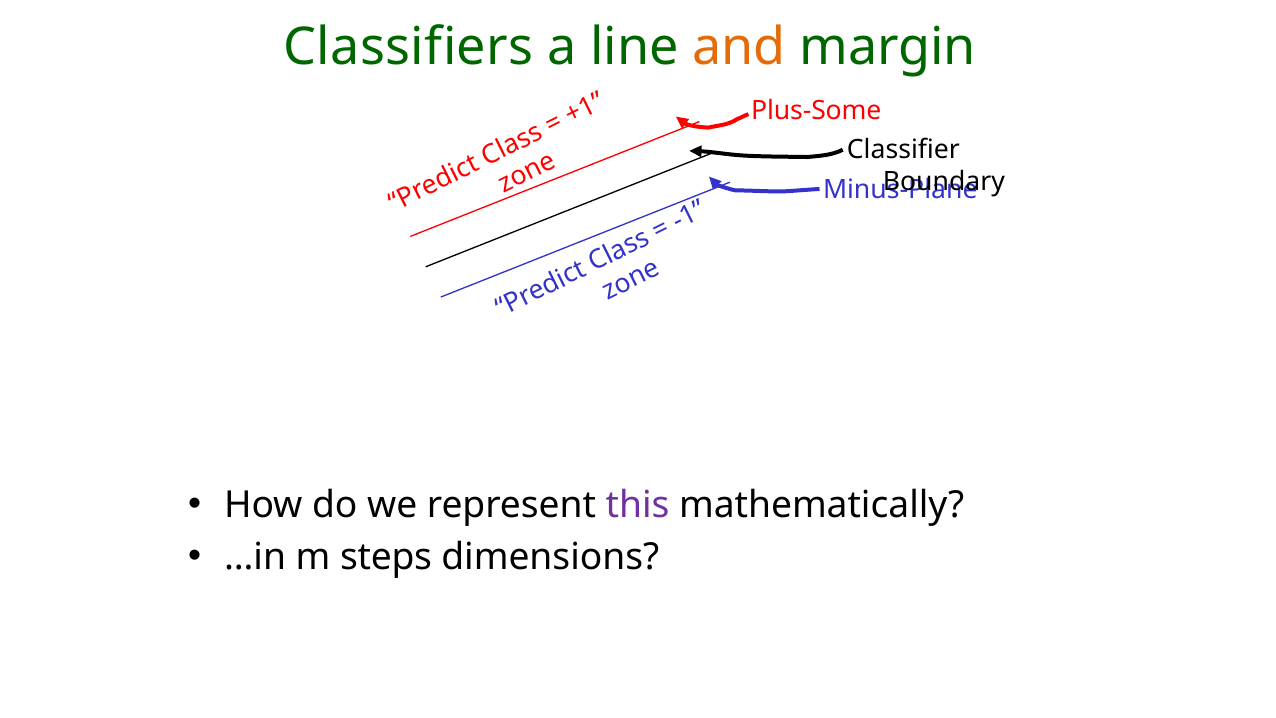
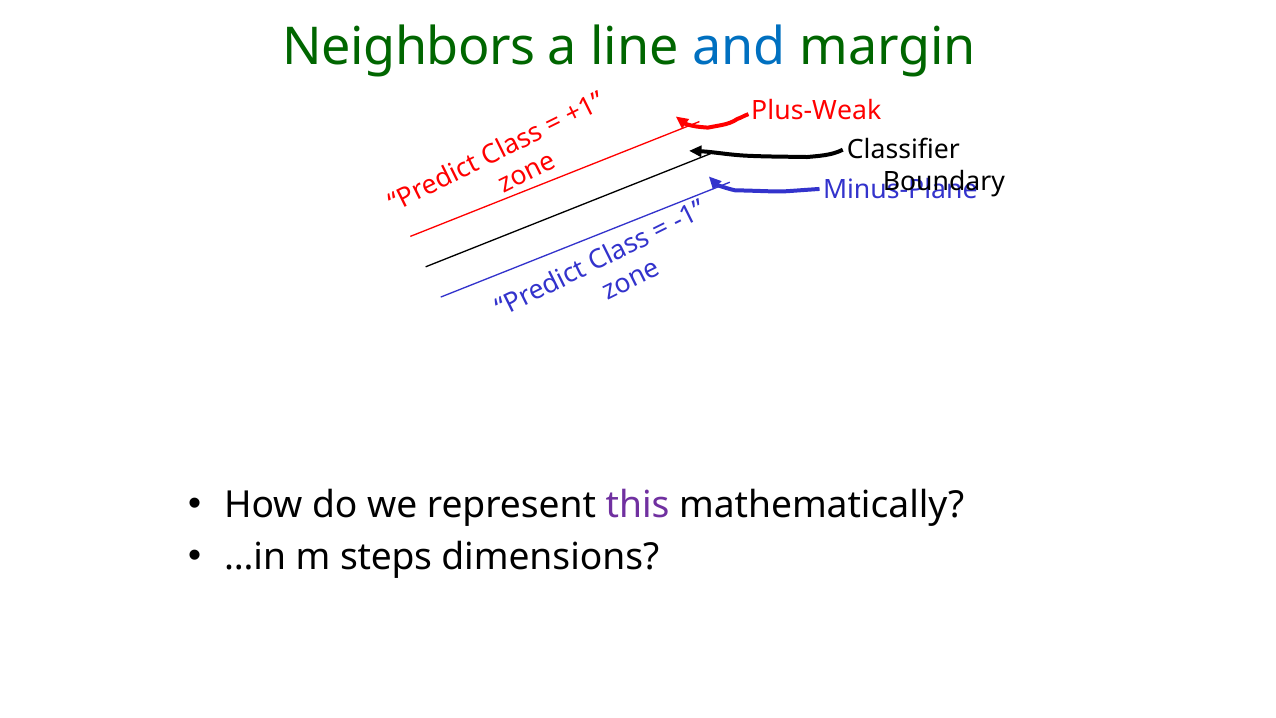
Classifiers: Classifiers -> Neighbors (409, 47)
and colour: orange -> blue (739, 47)
Plus-Some: Plus-Some -> Plus-Weak (816, 110)
